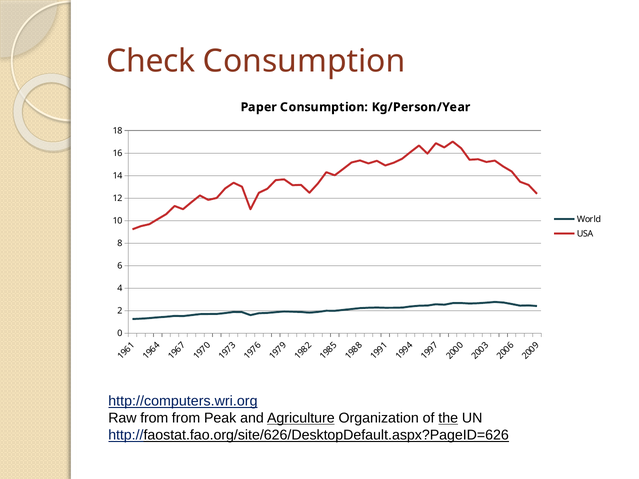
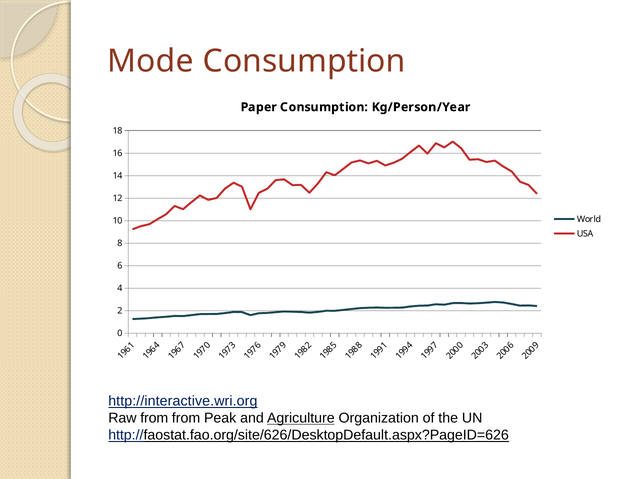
Check: Check -> Mode (150, 61)
http://computers.wri.org: http://computers.wri.org -> http://interactive.wri.org (183, 401)
the underline: present -> none (448, 418)
